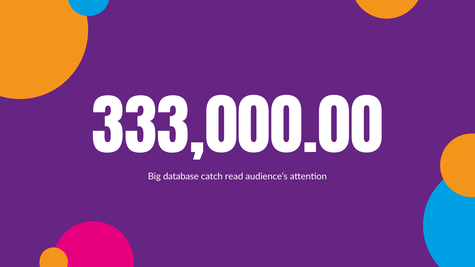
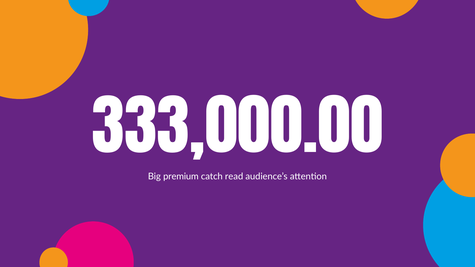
database: database -> premium (181, 177)
